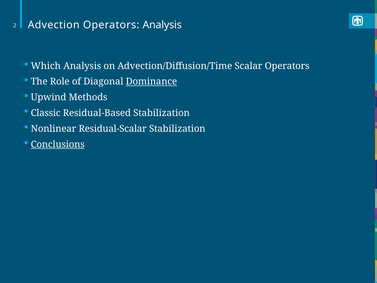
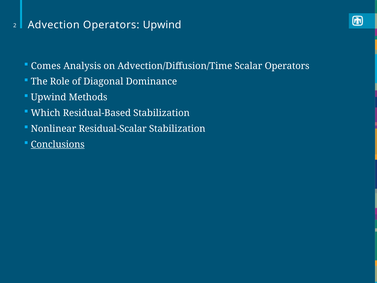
Operators Analysis: Analysis -> Upwind (162, 25)
Which: Which -> Comes (46, 66)
Dominance underline: present -> none (151, 82)
Classic: Classic -> Which (46, 113)
